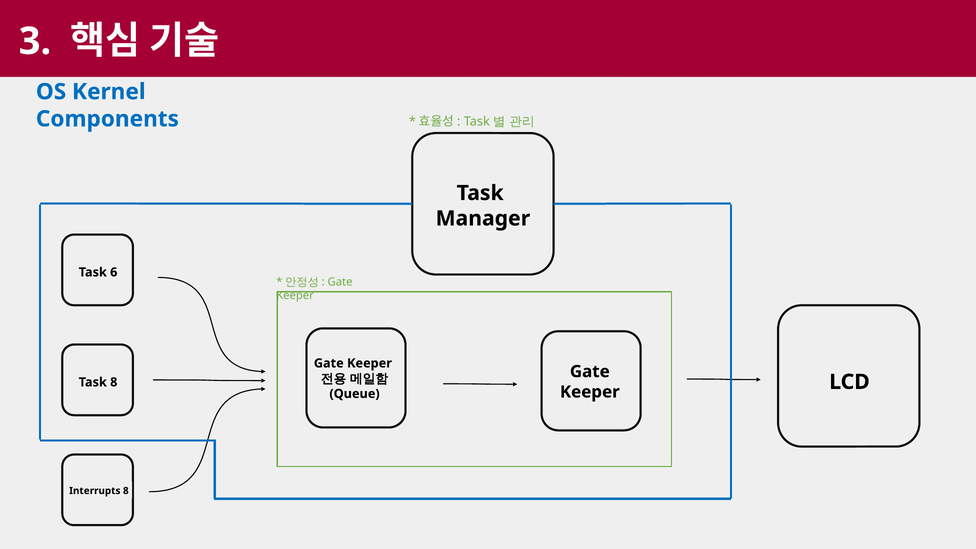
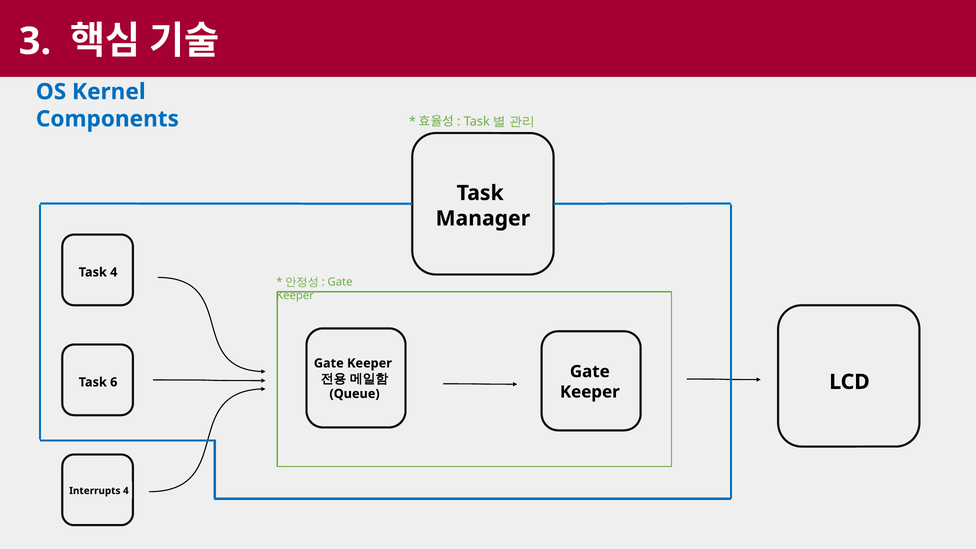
Task 6: 6 -> 4 (114, 272)
Task 8: 8 -> 6 (114, 382)
Interrupts 8: 8 -> 4 (126, 491)
